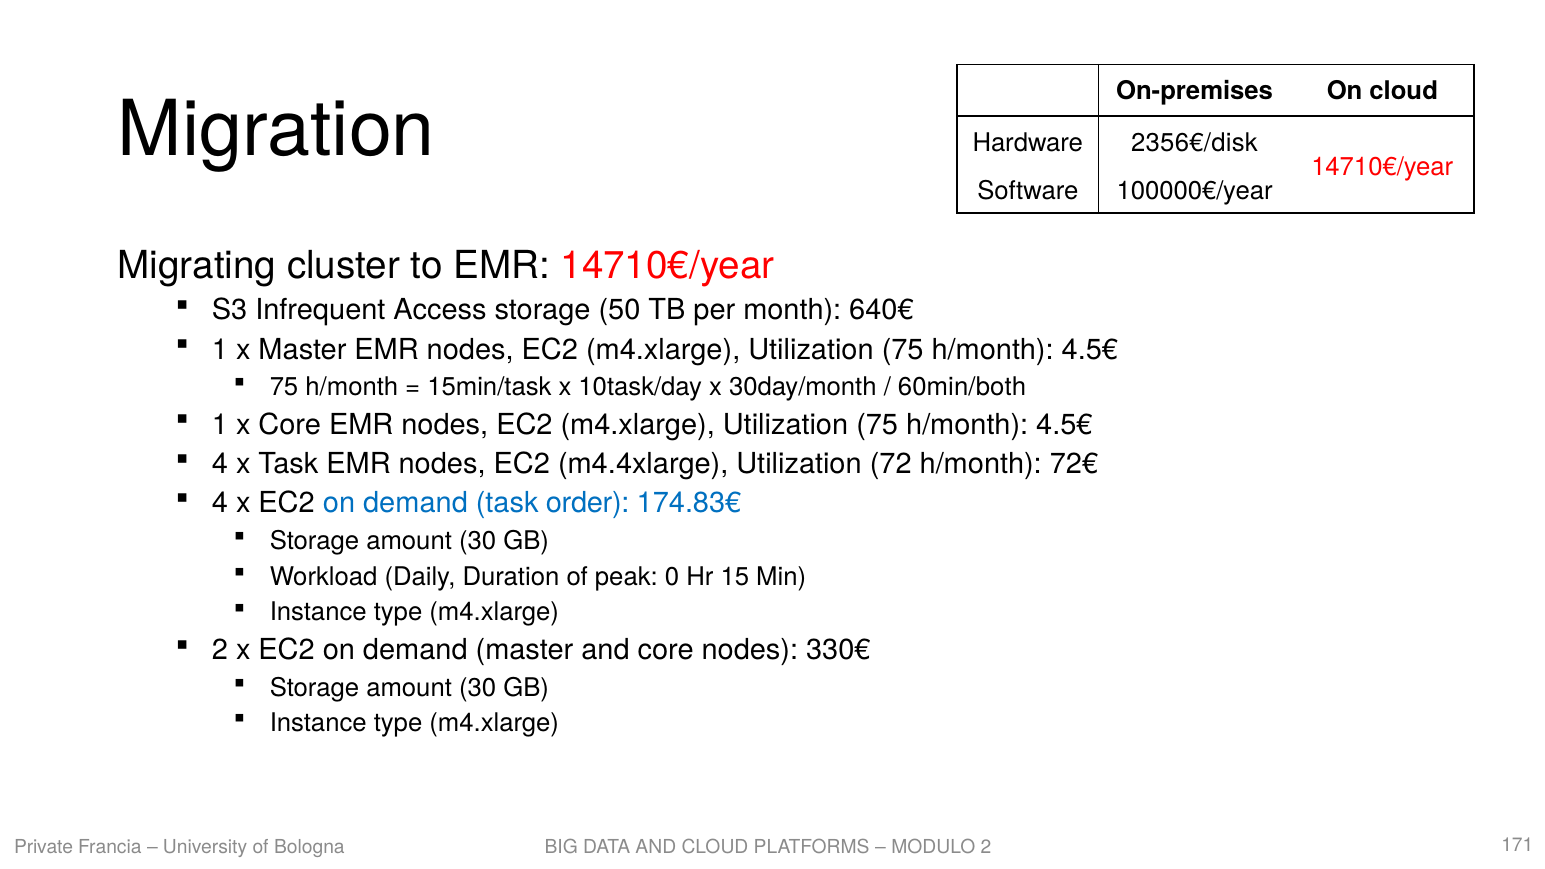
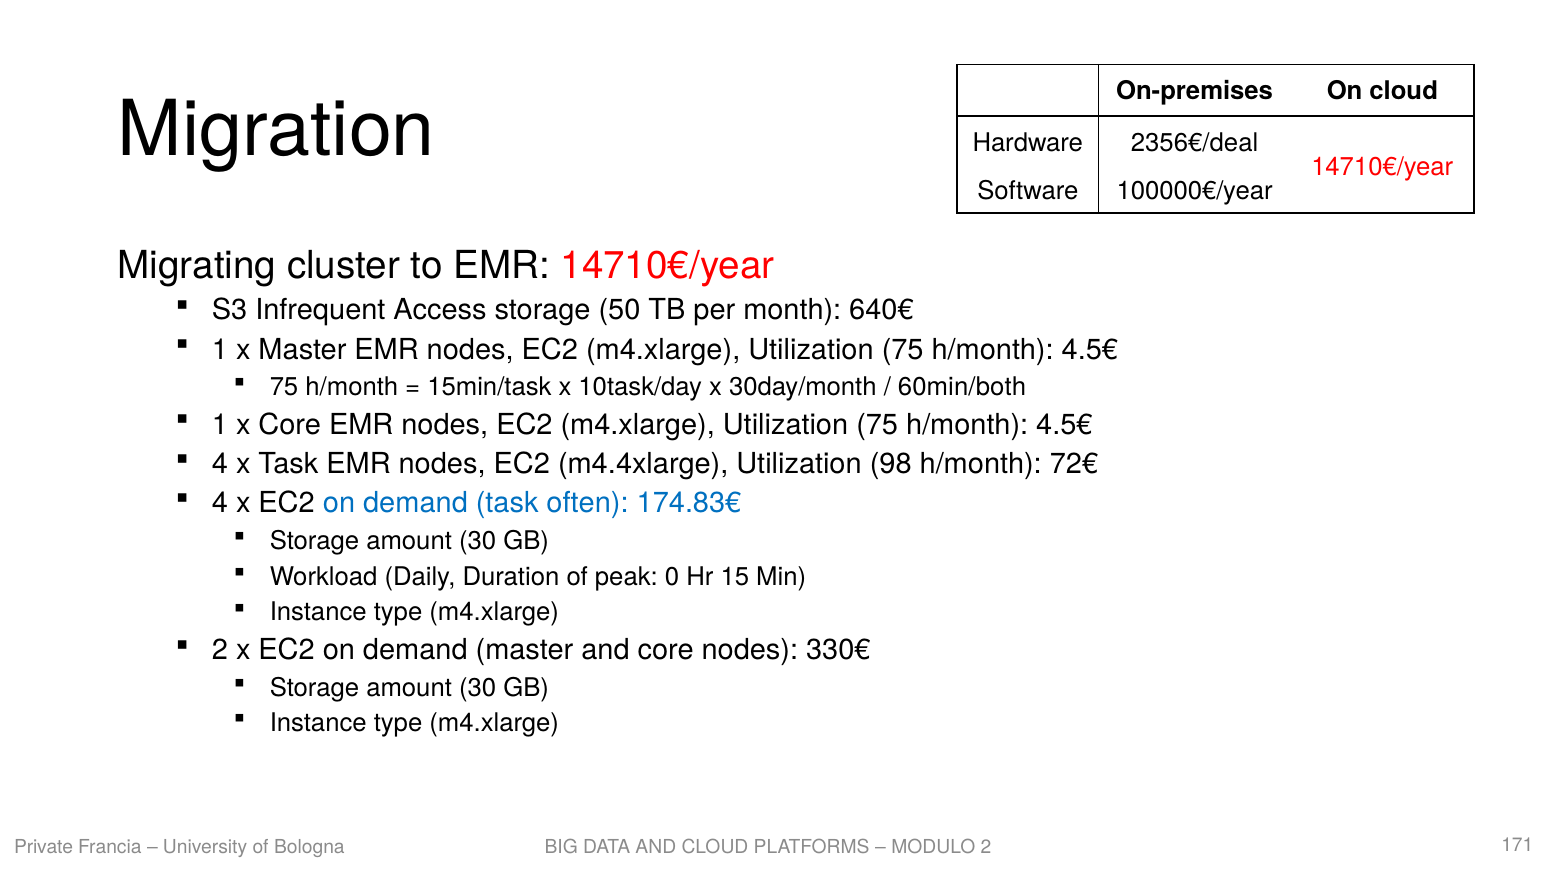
2356€/disk: 2356€/disk -> 2356€/deal (1195, 143)
72: 72 -> 98 (891, 464)
order: order -> often (588, 503)
